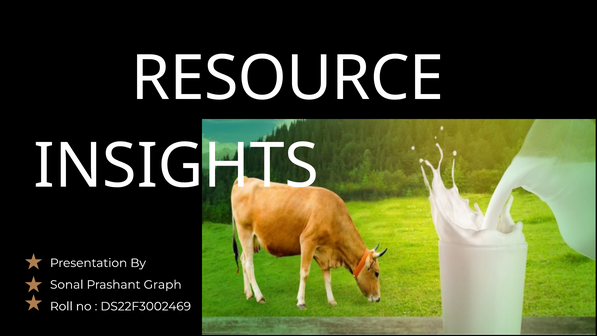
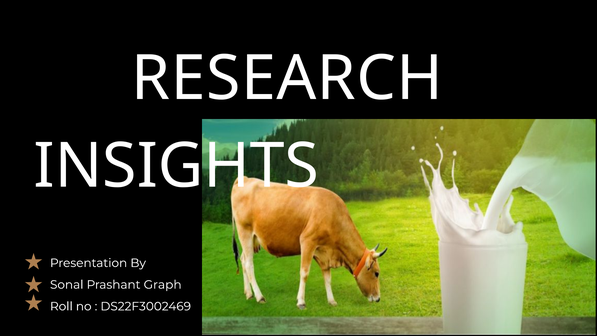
RESOURCE: RESOURCE -> RESEARCH (287, 78)
